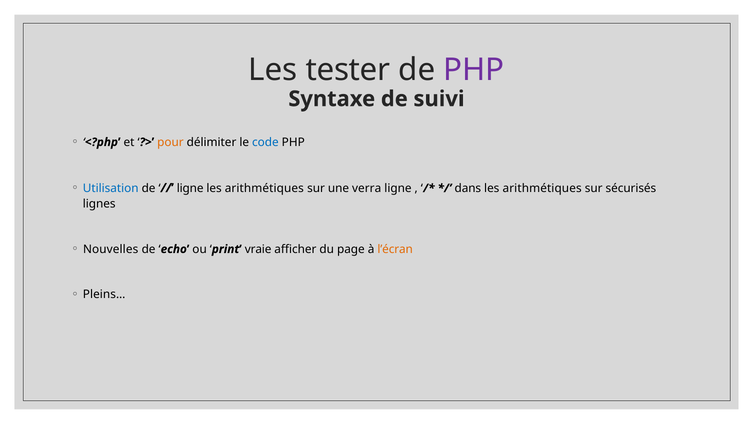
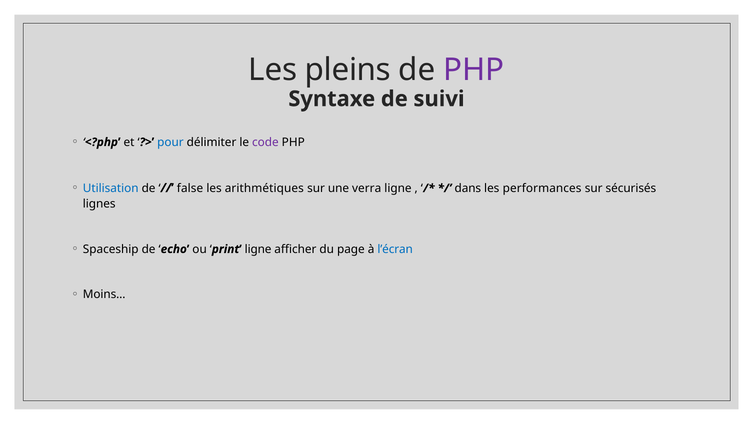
tester: tester -> pleins (348, 70)
pour colour: orange -> blue (170, 142)
code colour: blue -> purple (265, 142)
ligne: ligne -> false (190, 188)
arithmétiques: arithmétiques -> performances (542, 188)
Nouvelles: Nouvelles -> Spaceship (111, 249)
print vraie: vraie -> ligne (258, 249)
l’écran colour: orange -> blue (395, 249)
Pleins…: Pleins… -> Moins… (104, 294)
